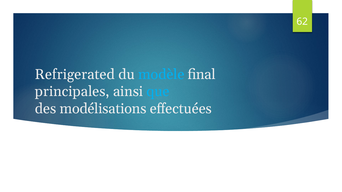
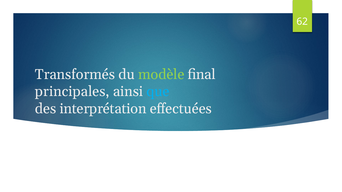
Refrigerated: Refrigerated -> Transformés (75, 75)
modèle colour: light blue -> light green (161, 75)
modélisations: modélisations -> interprétation (103, 109)
